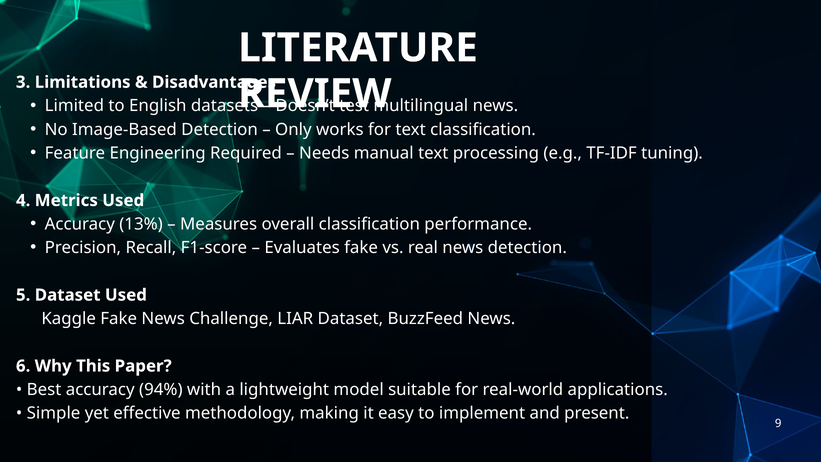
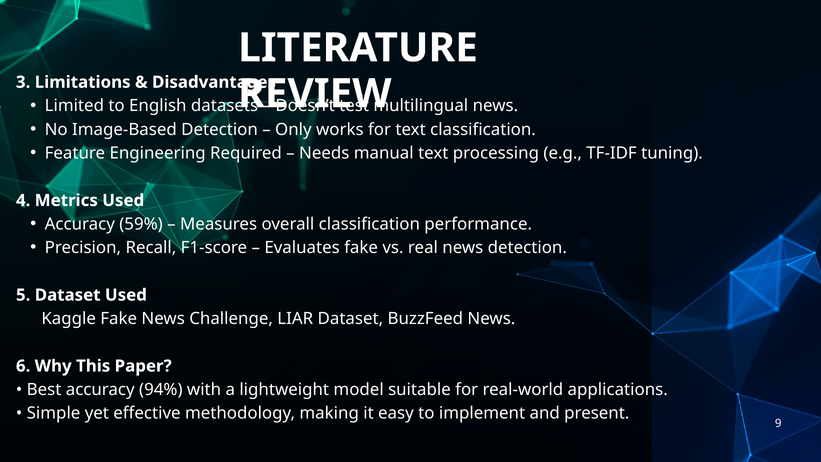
13%: 13% -> 59% (141, 224)
